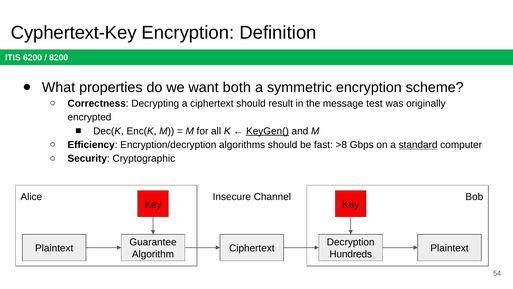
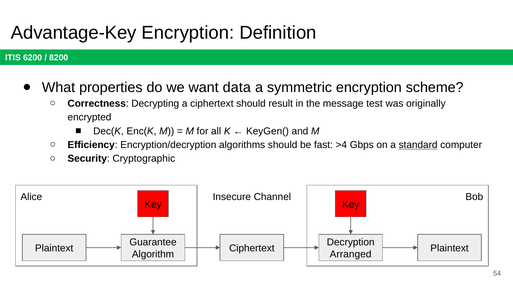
Cyphertext-Key: Cyphertext-Key -> Advantage-Key (74, 33)
both: both -> data (237, 87)
KeyGen( underline: present -> none (267, 131)
>8: >8 -> >4 (341, 145)
Hundreds: Hundreds -> Arranged (351, 254)
